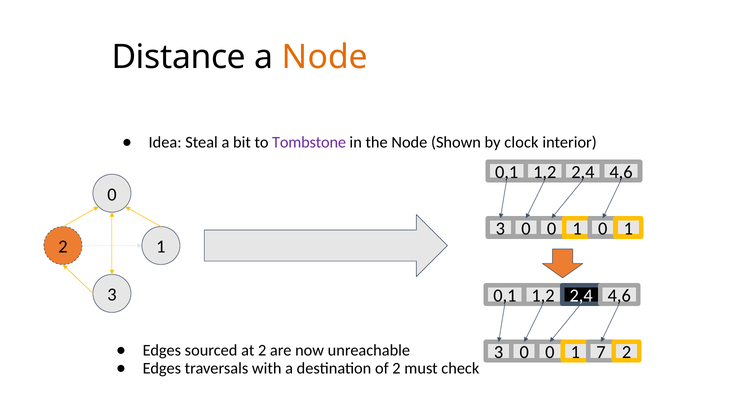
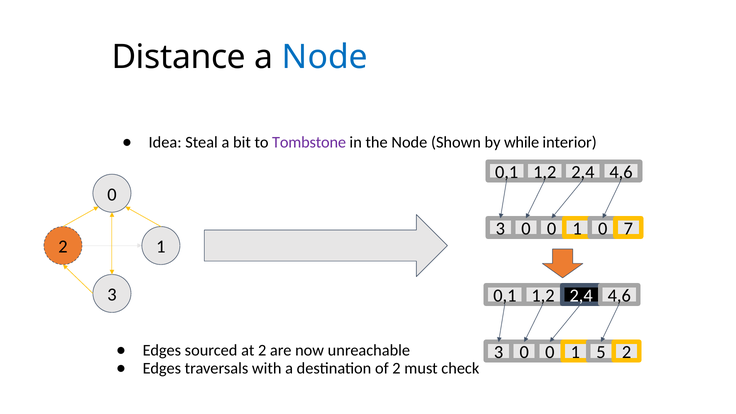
Node colour: orange -> blue (325, 57)
clock: clock -> while (522, 142)
1 0 1: 1 -> 7 (628, 229)
7: 7 -> 5 (601, 352)
